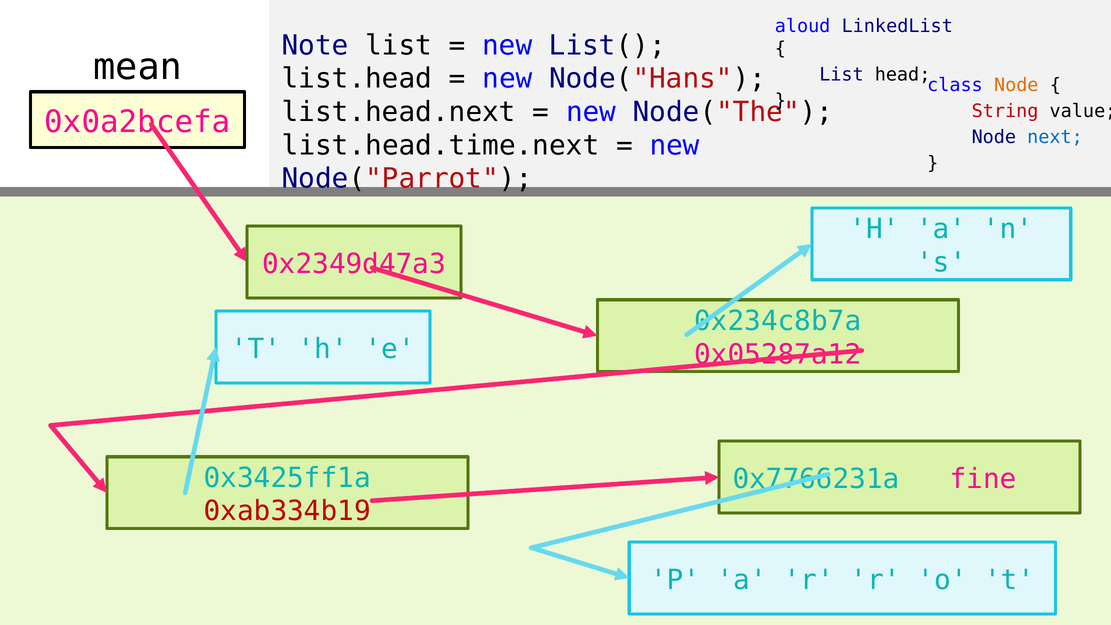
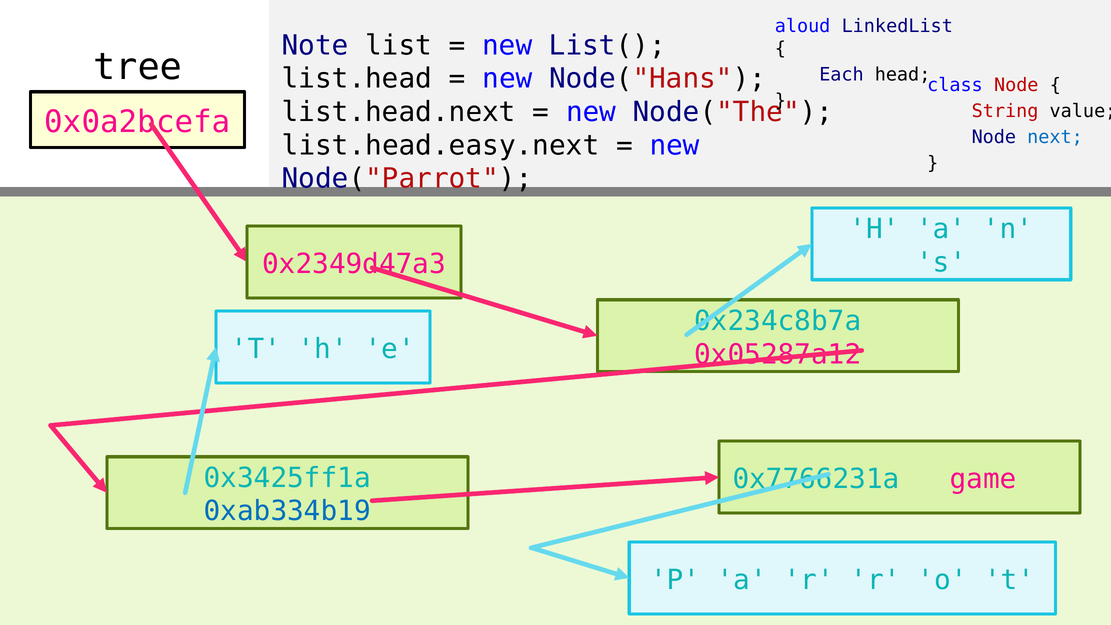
mean: mean -> tree (138, 67)
List: List -> Each (841, 75)
Node colour: orange -> red (1016, 85)
list.head.time.next: list.head.time.next -> list.head.easy.next (441, 145)
fine: fine -> game (983, 479)
0xab334b19 colour: red -> blue (287, 511)
